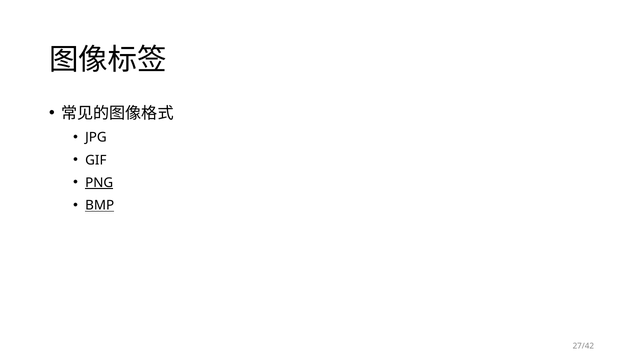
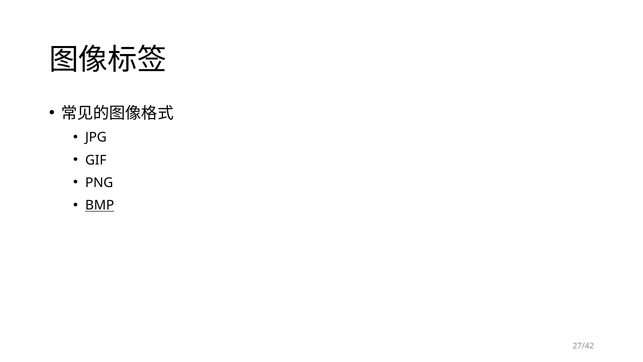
PNG underline: present -> none (99, 183)
